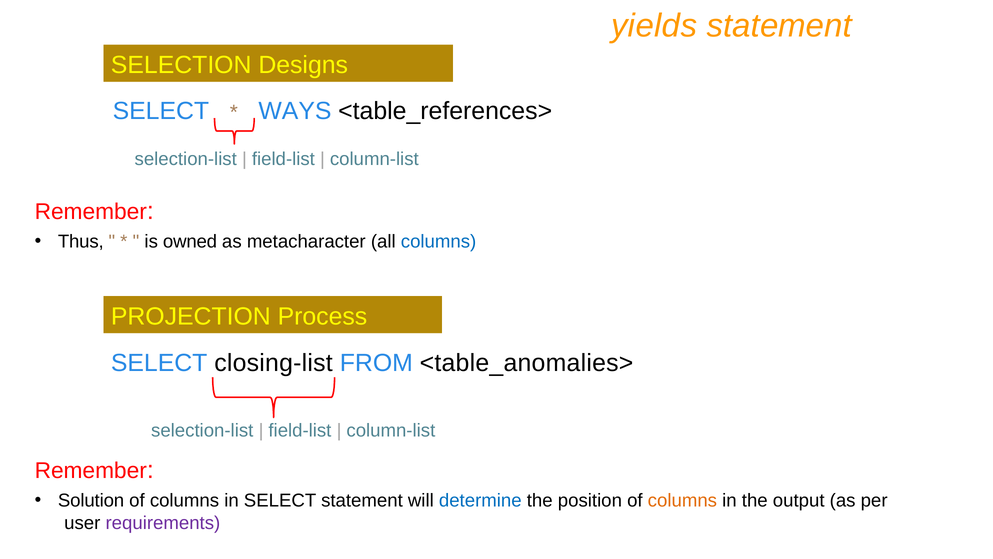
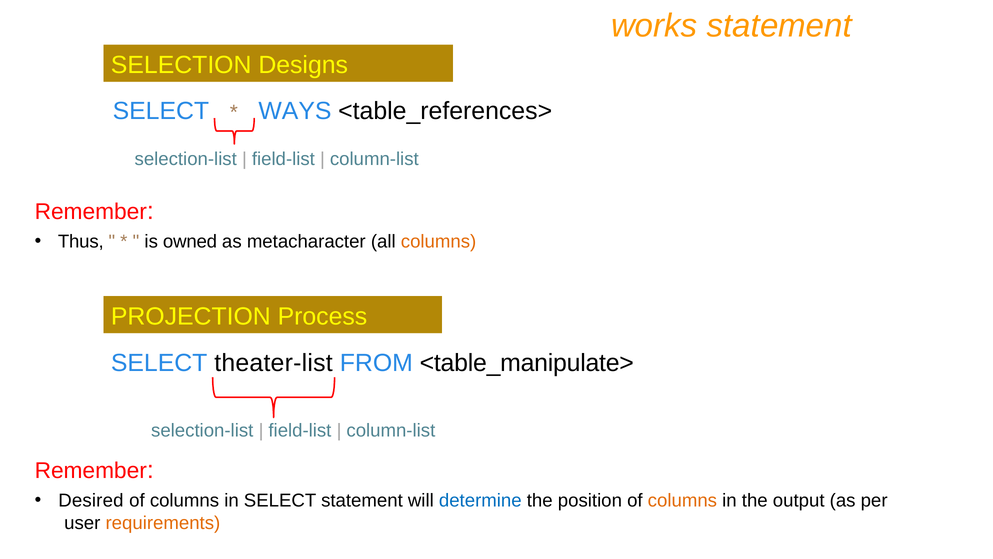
yields: yields -> works (654, 26)
columns colour: blue -> orange (439, 242)
closing-list: closing-list -> theater-list (273, 363)
<table_anomalies>: <table_anomalies> -> <table_manipulate> (527, 363)
Solution: Solution -> Desired (91, 500)
requirements colour: purple -> orange (163, 523)
